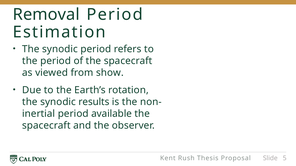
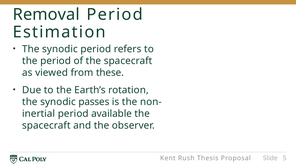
show: show -> these (110, 73)
results: results -> passes (94, 102)
